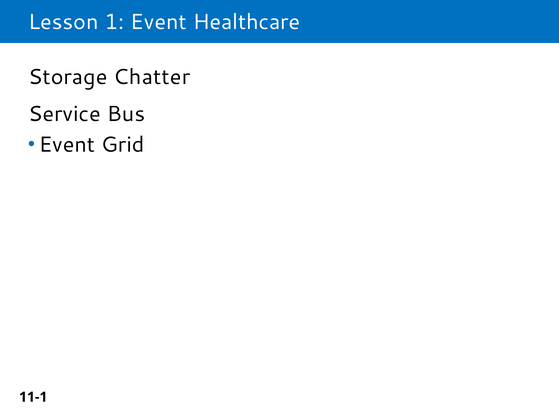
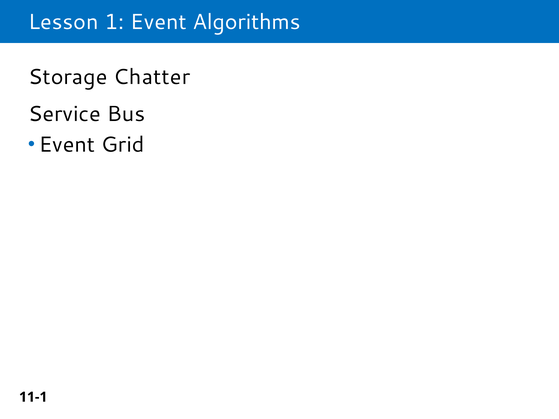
Healthcare: Healthcare -> Algorithms (246, 22)
